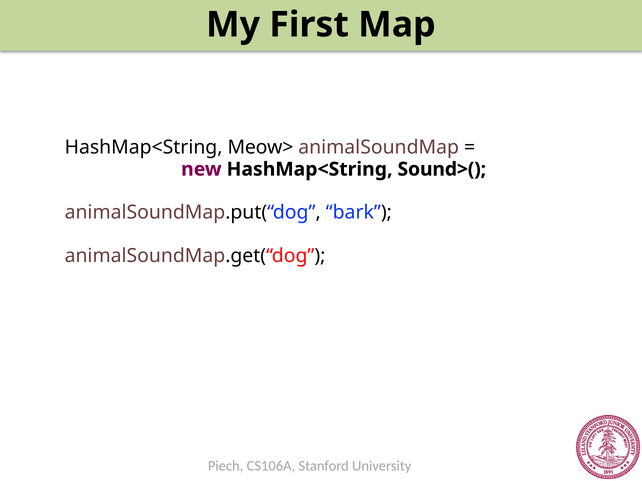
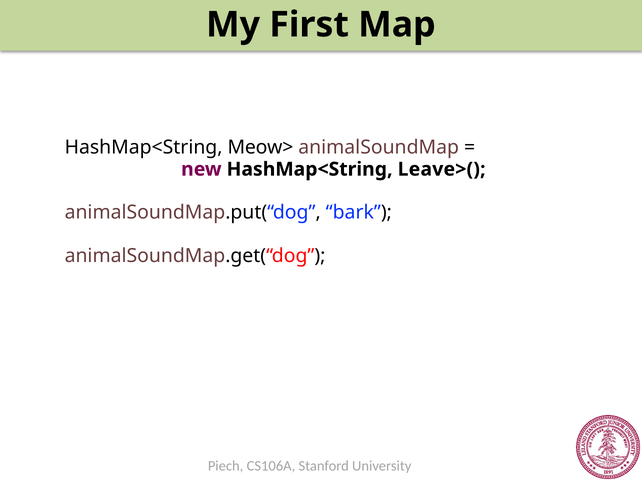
Sound>(: Sound>( -> Leave>( (442, 169)
